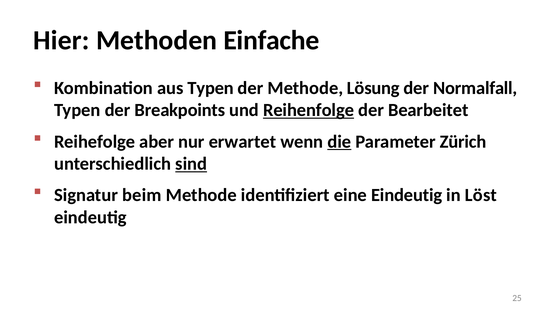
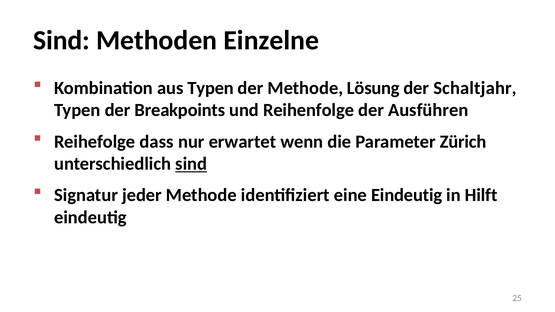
Hier: Hier -> Sind (62, 40)
Einfache: Einfache -> Einzelne (271, 40)
Normalfall: Normalfall -> Schaltjahr (475, 88)
Reihenfolge underline: present -> none (309, 110)
Bearbeitet: Bearbeitet -> Ausführen (428, 110)
aber: aber -> dass (157, 142)
die underline: present -> none (339, 142)
beim: beim -> jeder (142, 195)
Löst: Löst -> Hilft (481, 195)
